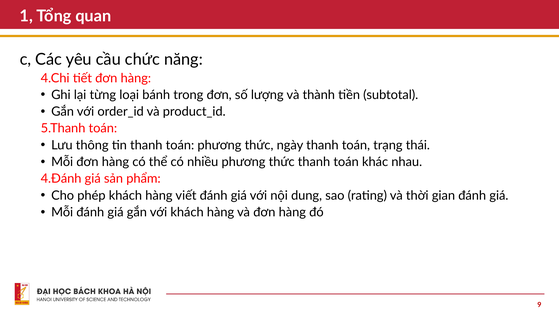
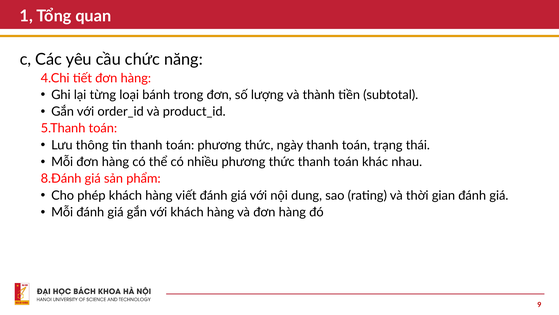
4.Đánh: 4.Đánh -> 8.Đánh (61, 178)
